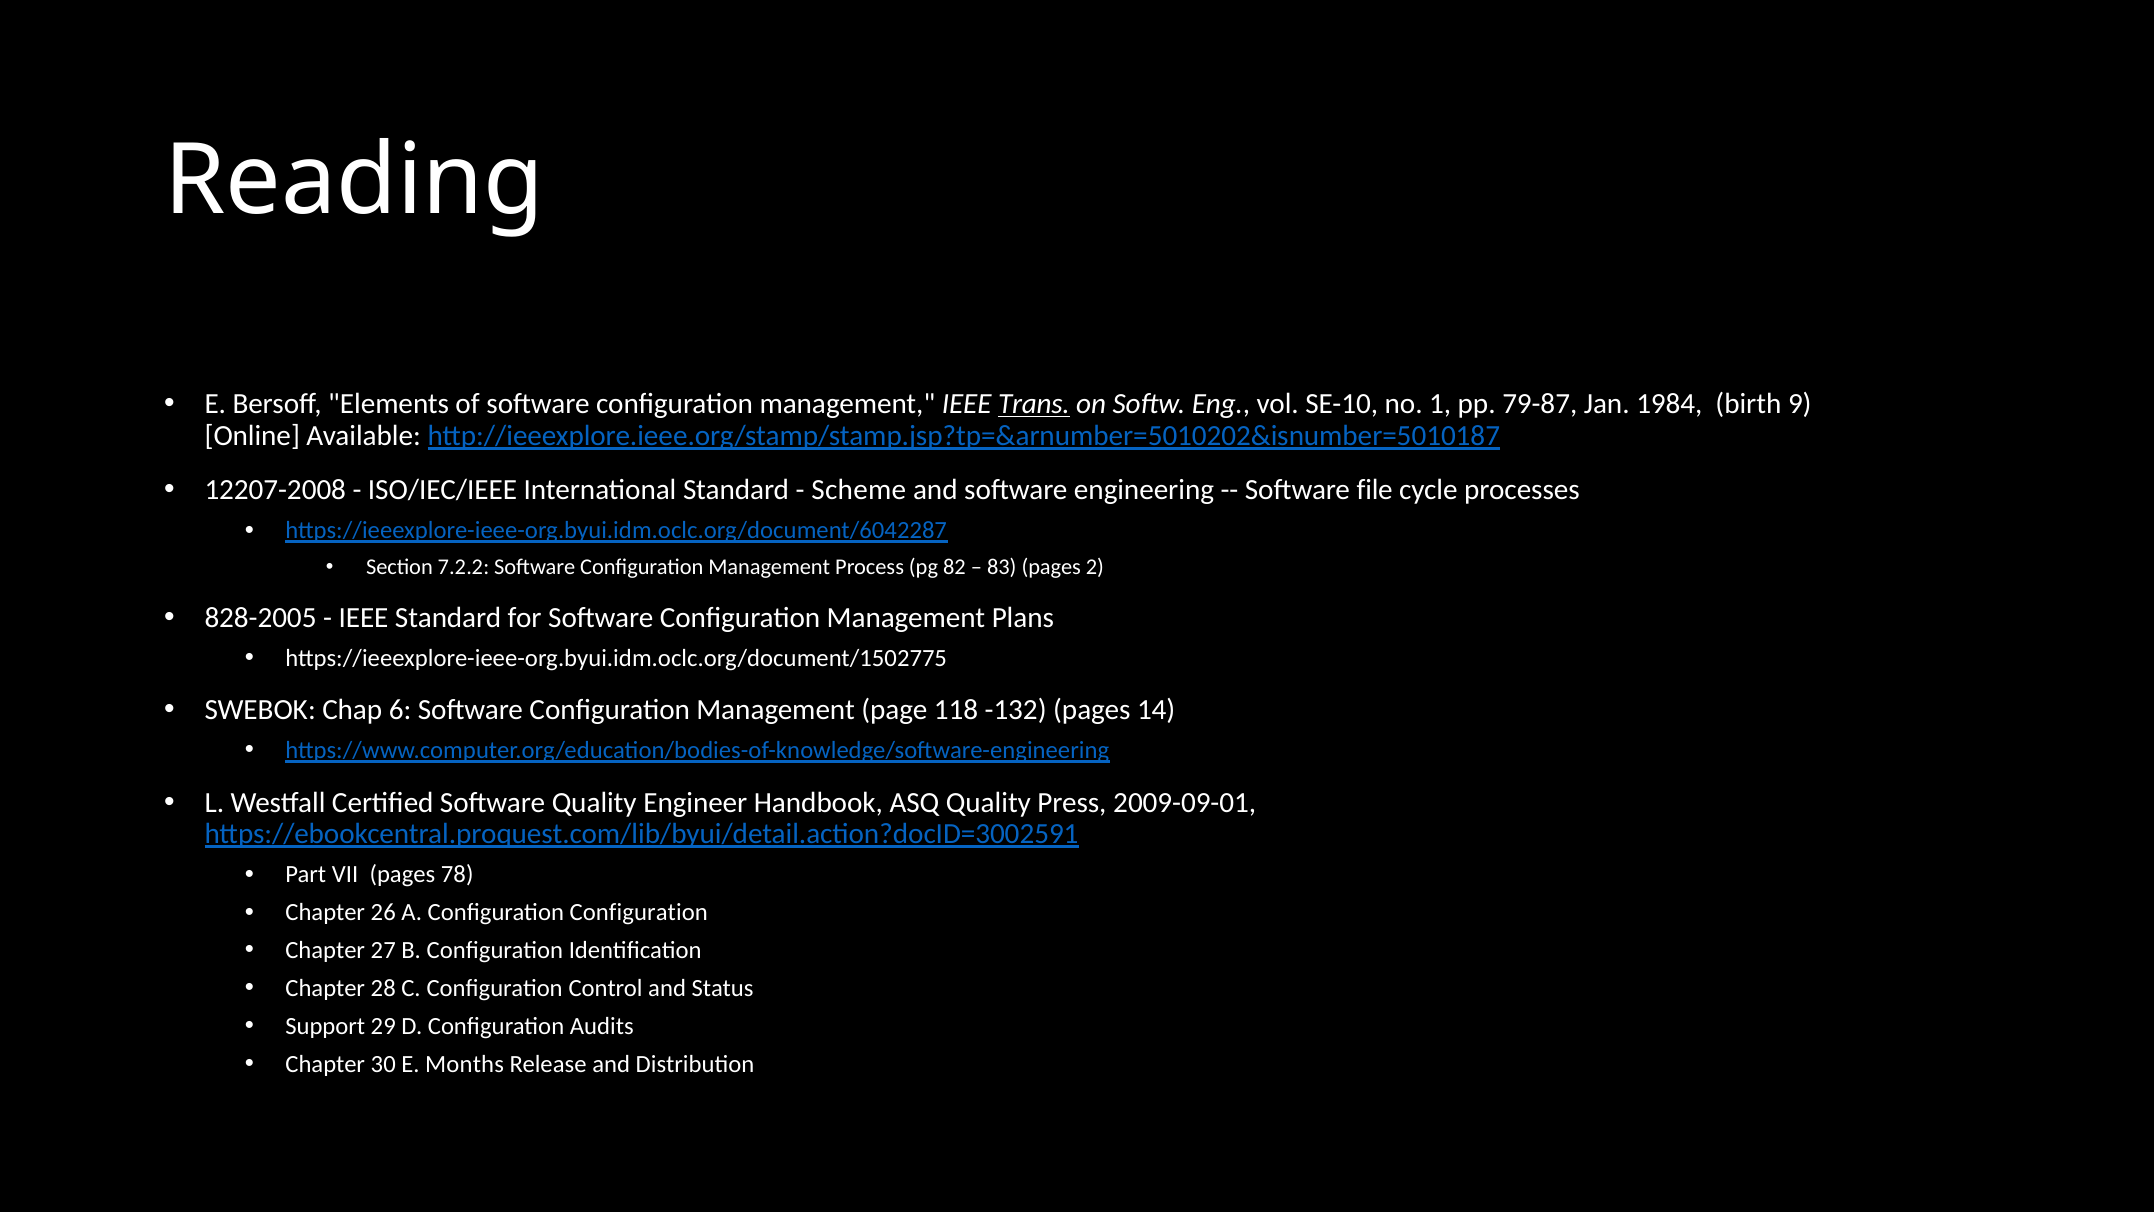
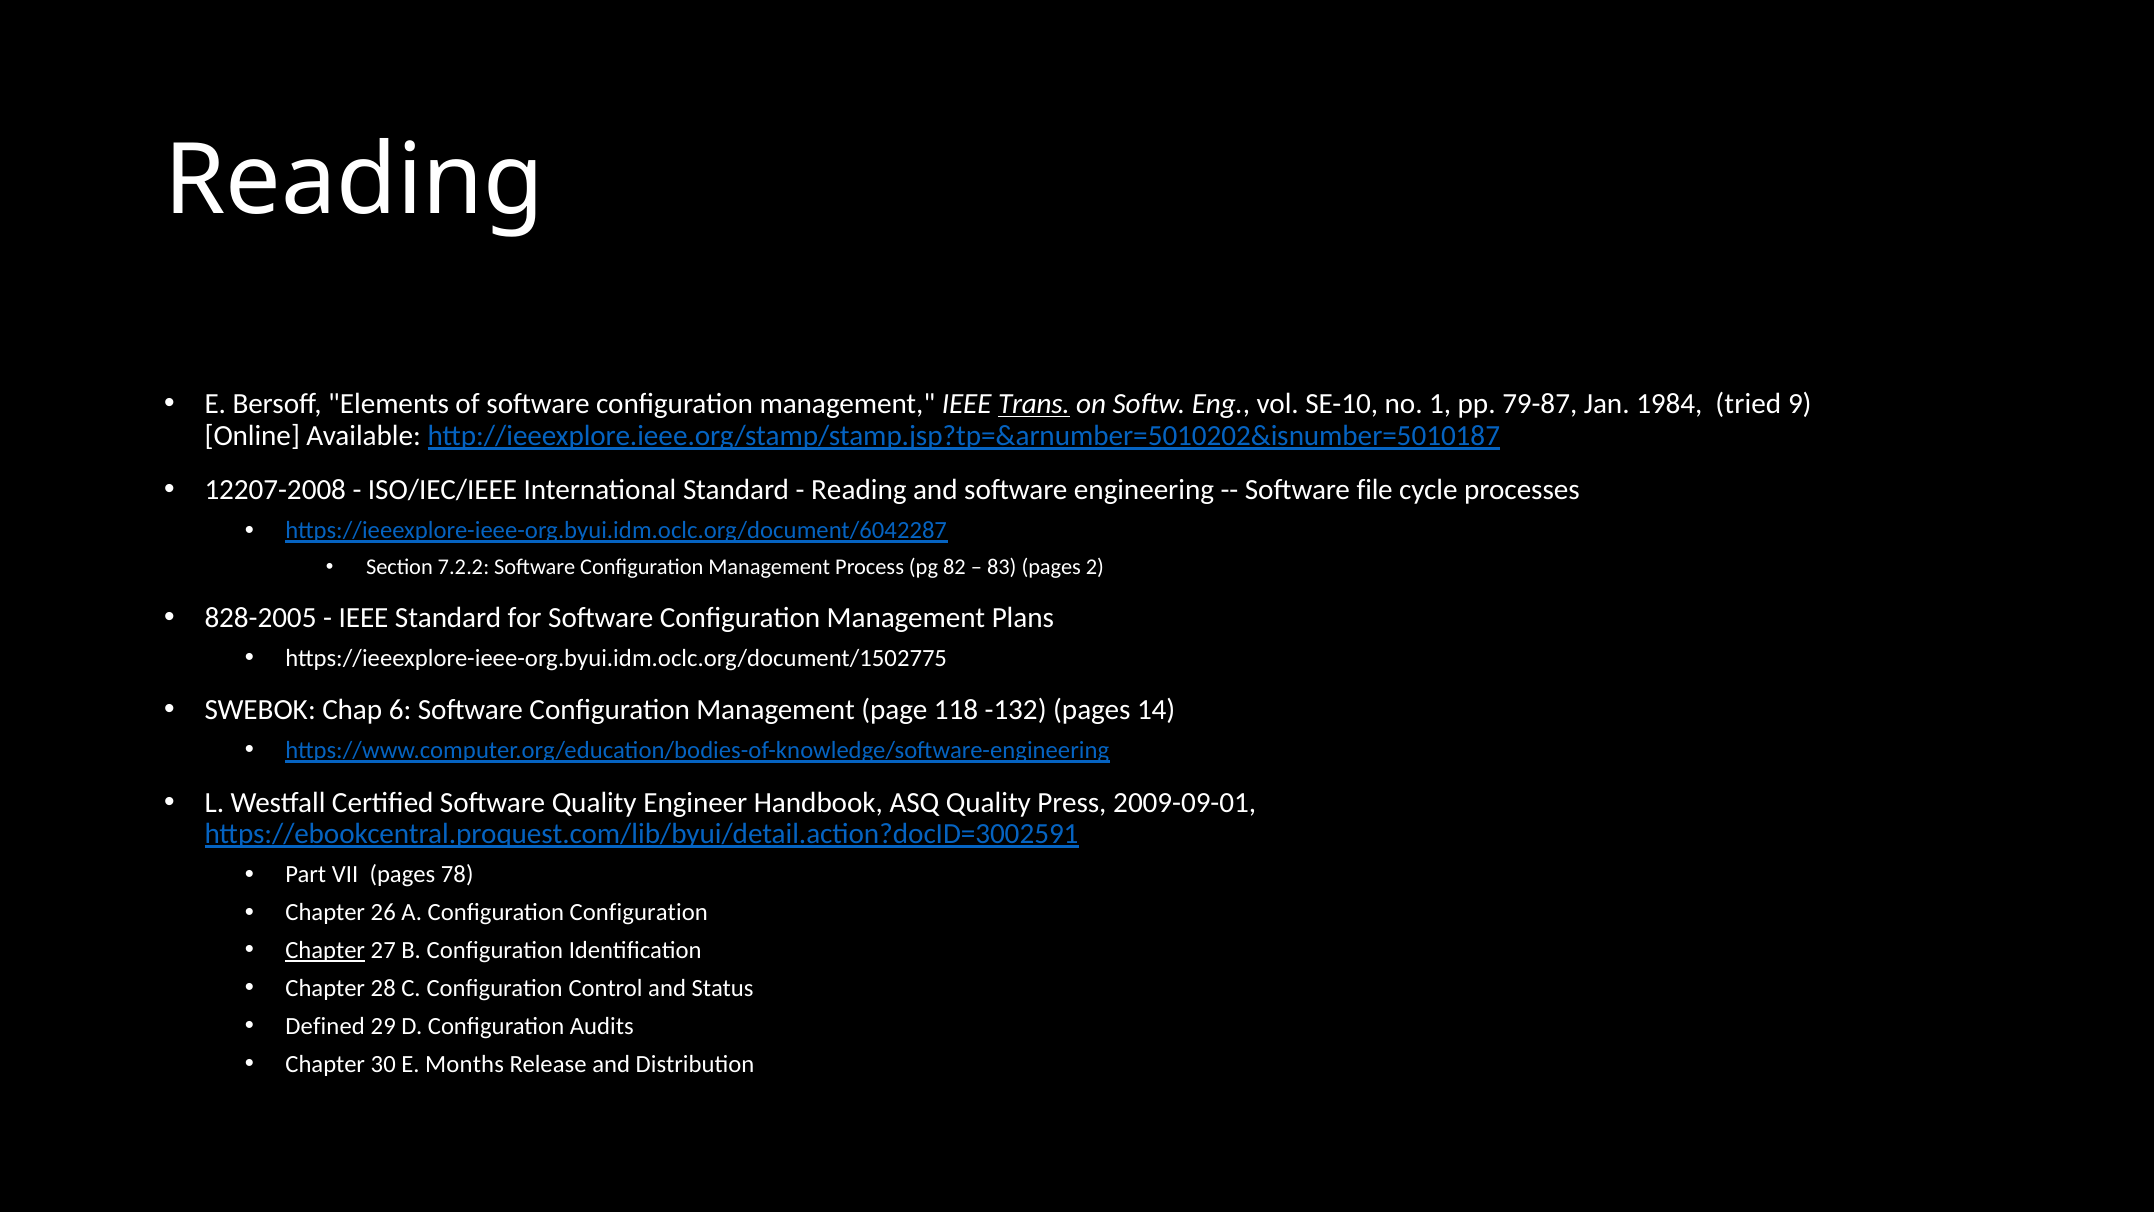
birth: birth -> tried (1748, 404)
Scheme: Scheme -> Reading (859, 490)
Chapter underline: none -> present (325, 950)
Support: Support -> Defined (325, 1026)
